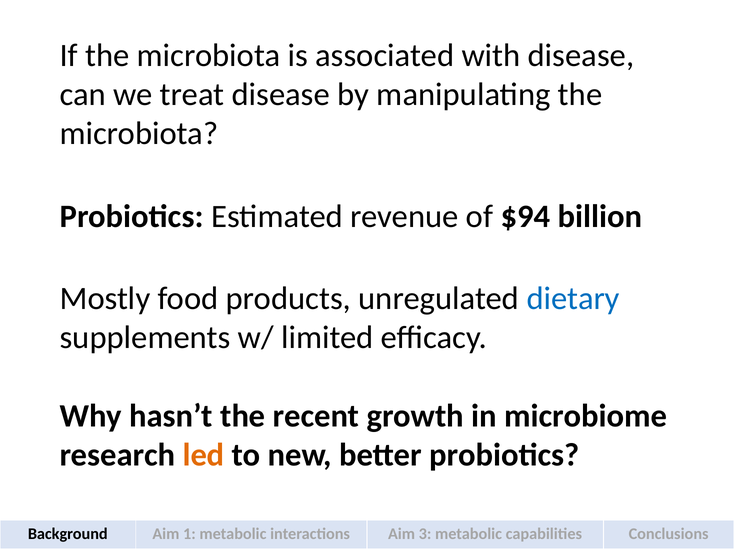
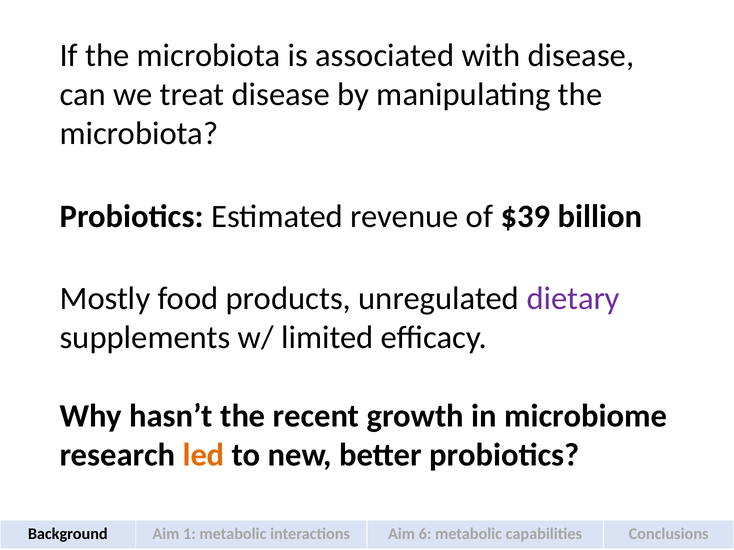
$94: $94 -> $39 (525, 217)
dietary colour: blue -> purple (573, 299)
3: 3 -> 6 (425, 535)
